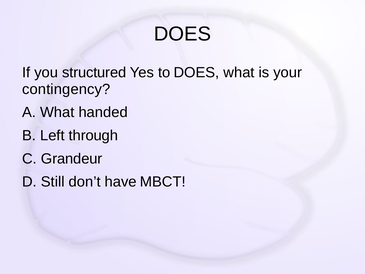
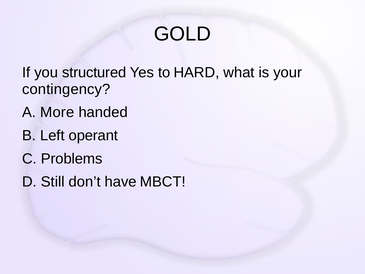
DOES: DOES -> GOLD (182, 34)
to DOES: DOES -> HARD (196, 73)
A What: What -> More (57, 112)
through: through -> operant (93, 135)
Grandeur: Grandeur -> Problems (72, 159)
